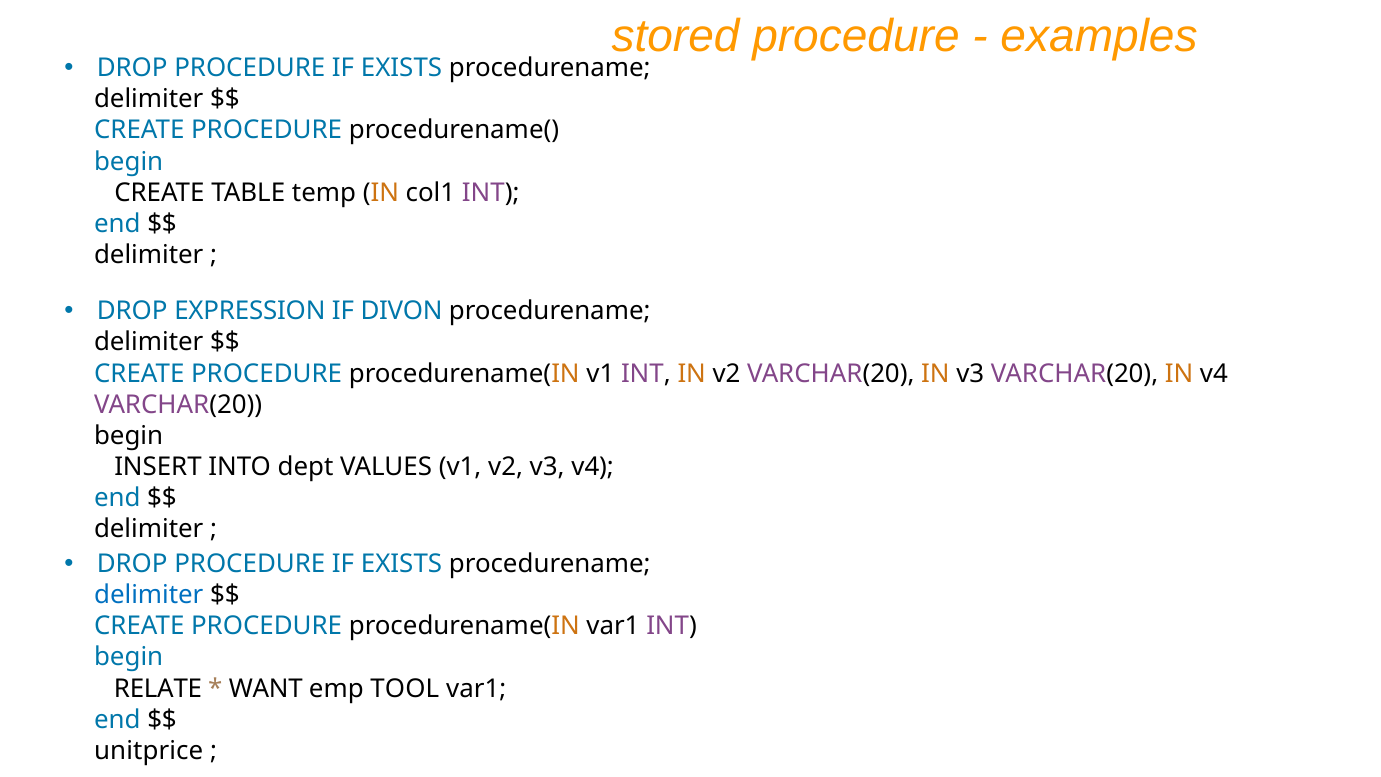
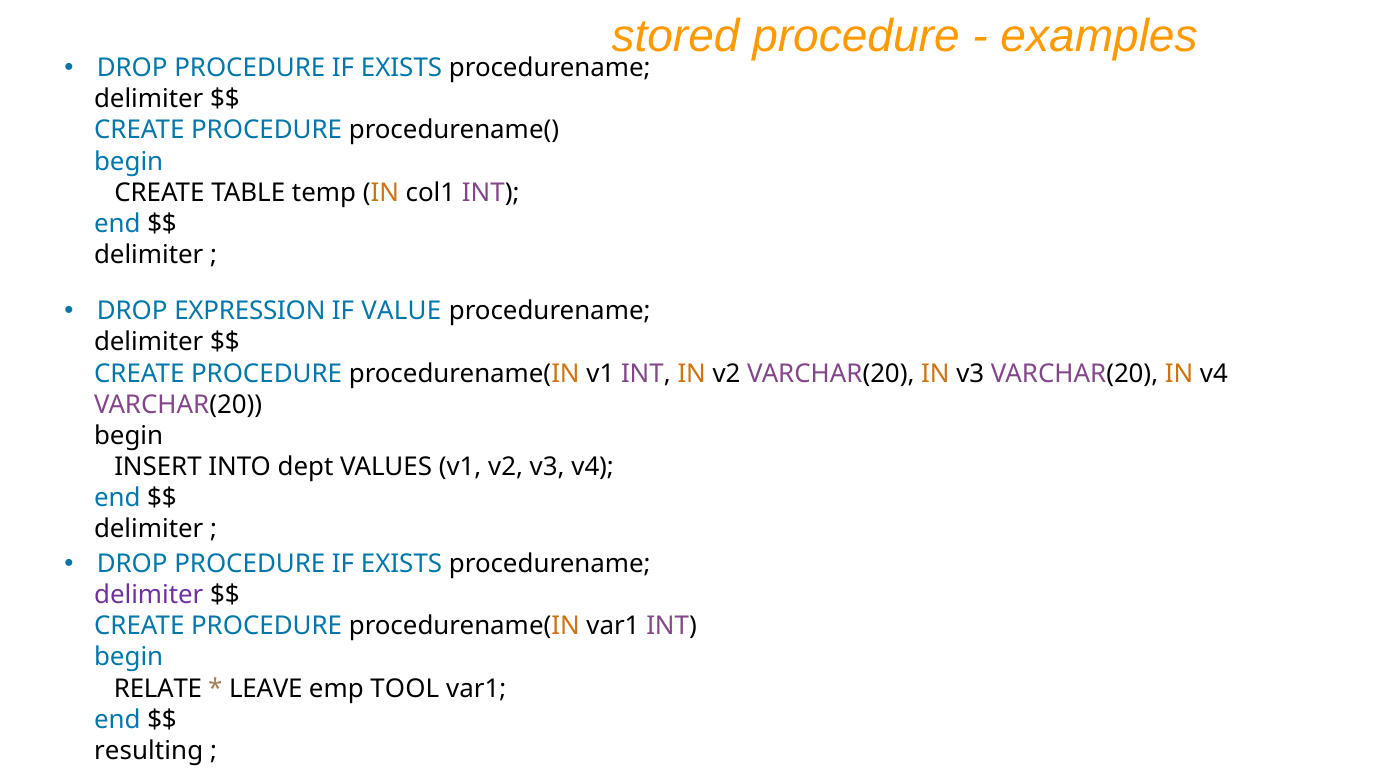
DIVON: DIVON -> VALUE (401, 311)
delimiter colour: blue -> purple (149, 595)
WANT: WANT -> LEAVE (266, 688)
unitprice: unitprice -> resulting (149, 750)
